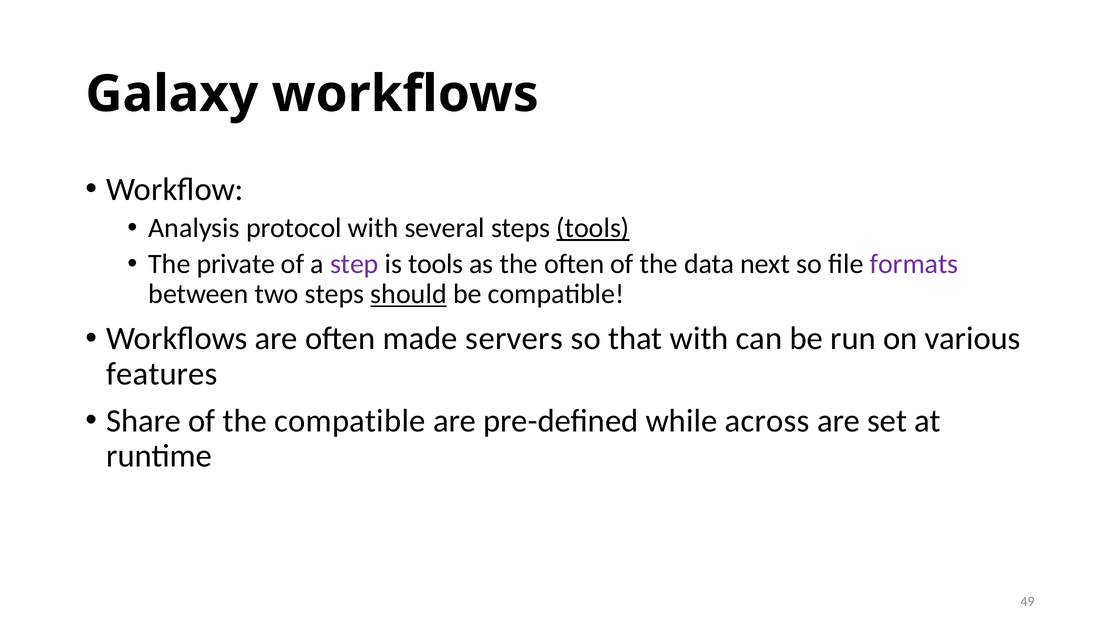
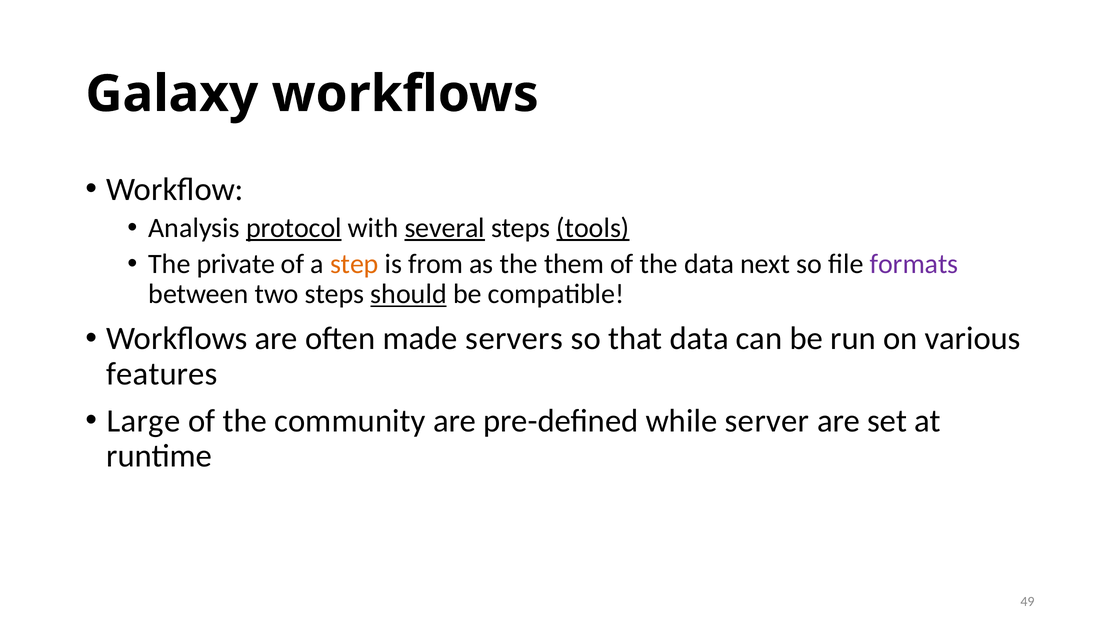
protocol underline: none -> present (294, 228)
several underline: none -> present (445, 228)
step colour: purple -> orange (354, 264)
is tools: tools -> from (436, 264)
the often: often -> them (574, 264)
that with: with -> data (699, 339)
Share: Share -> Large (143, 421)
the compatible: compatible -> community (350, 421)
across: across -> server (767, 421)
